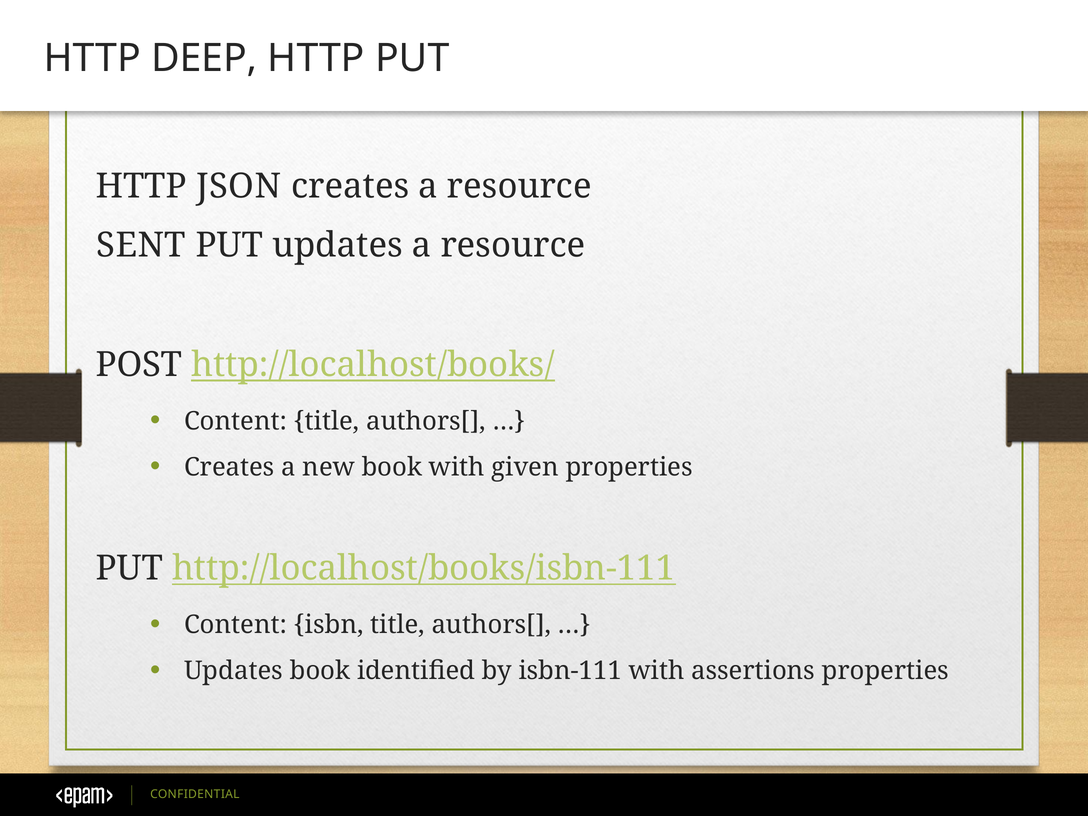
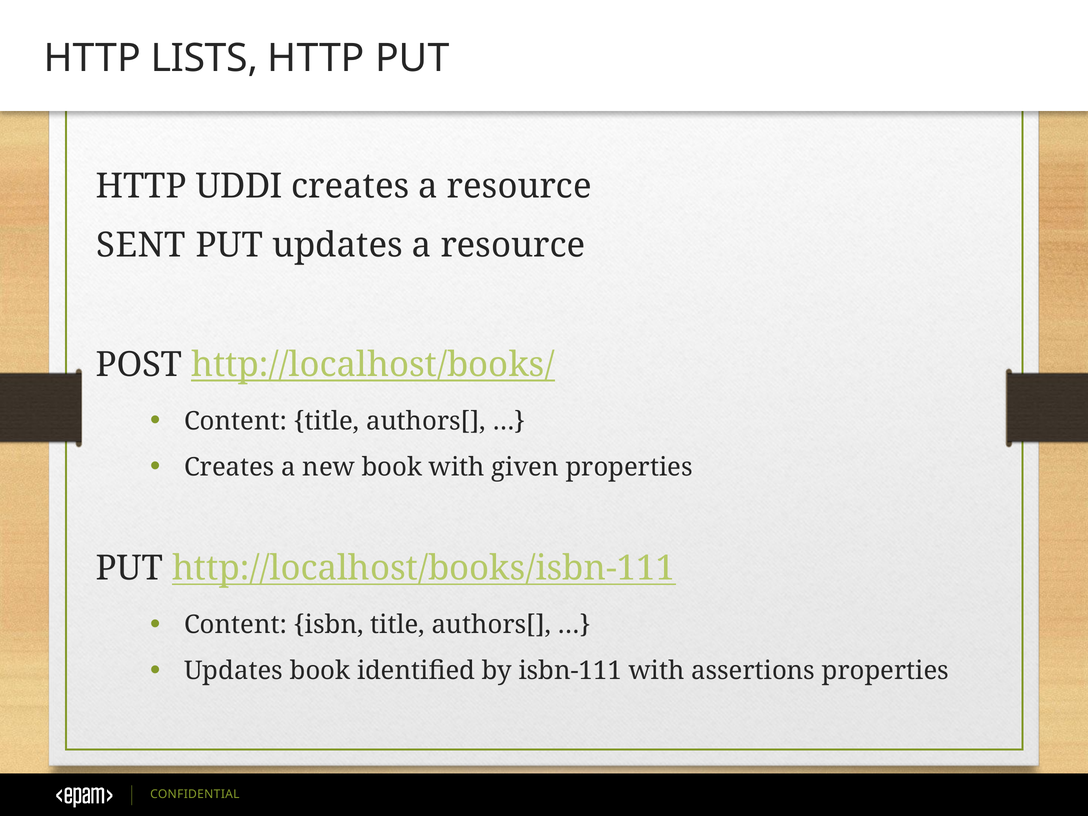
DEEP: DEEP -> LISTS (204, 58)
JSON: JSON -> UDDI (239, 186)
